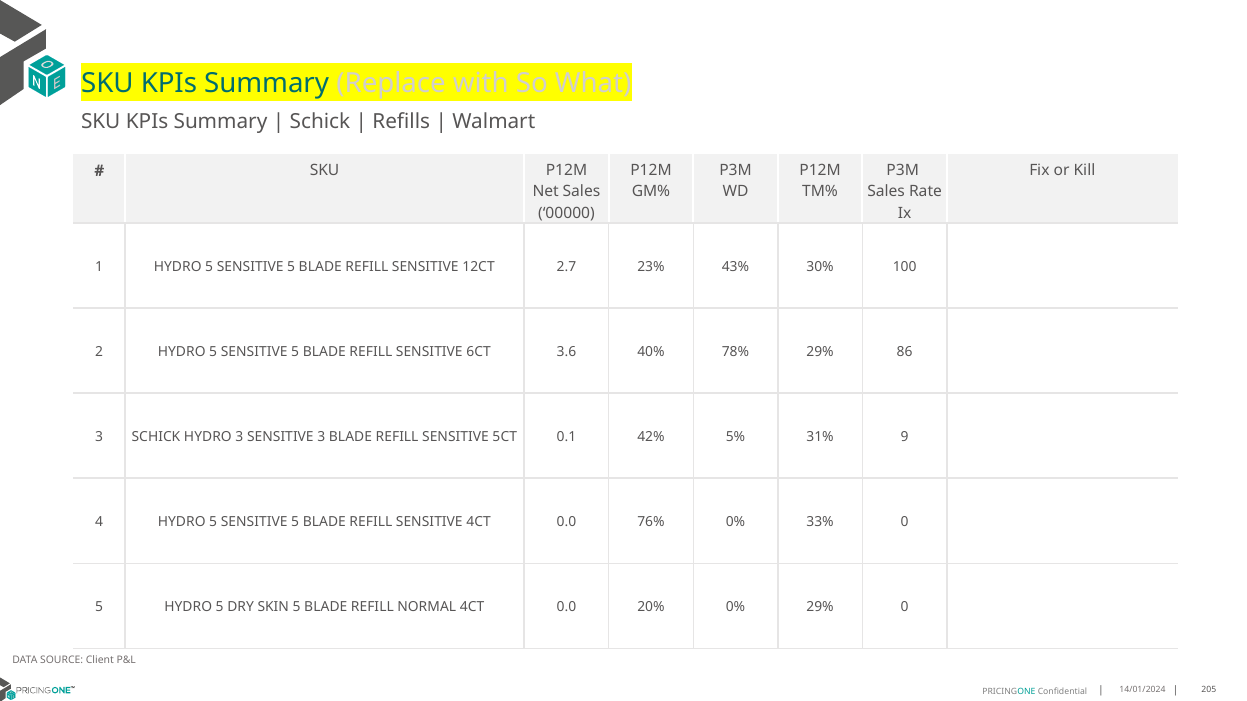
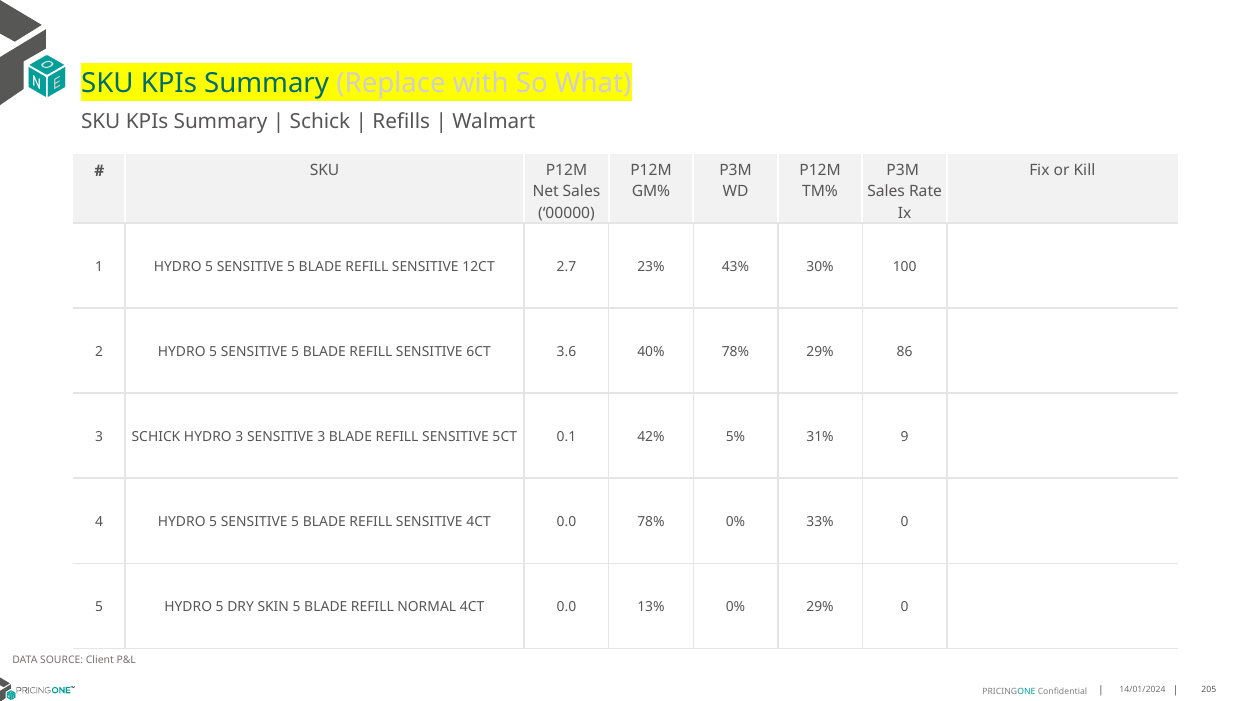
0.0 76%: 76% -> 78% (651, 522)
20%: 20% -> 13% (651, 608)
